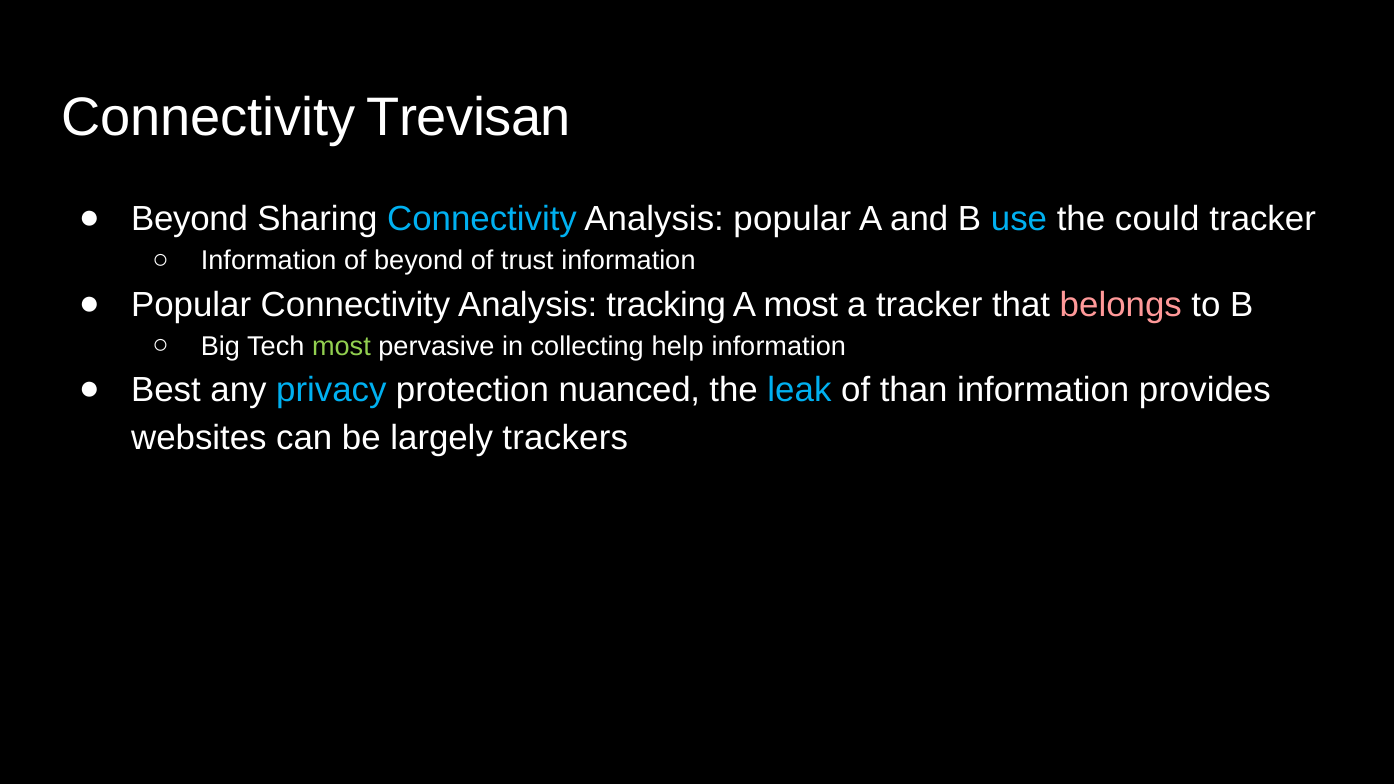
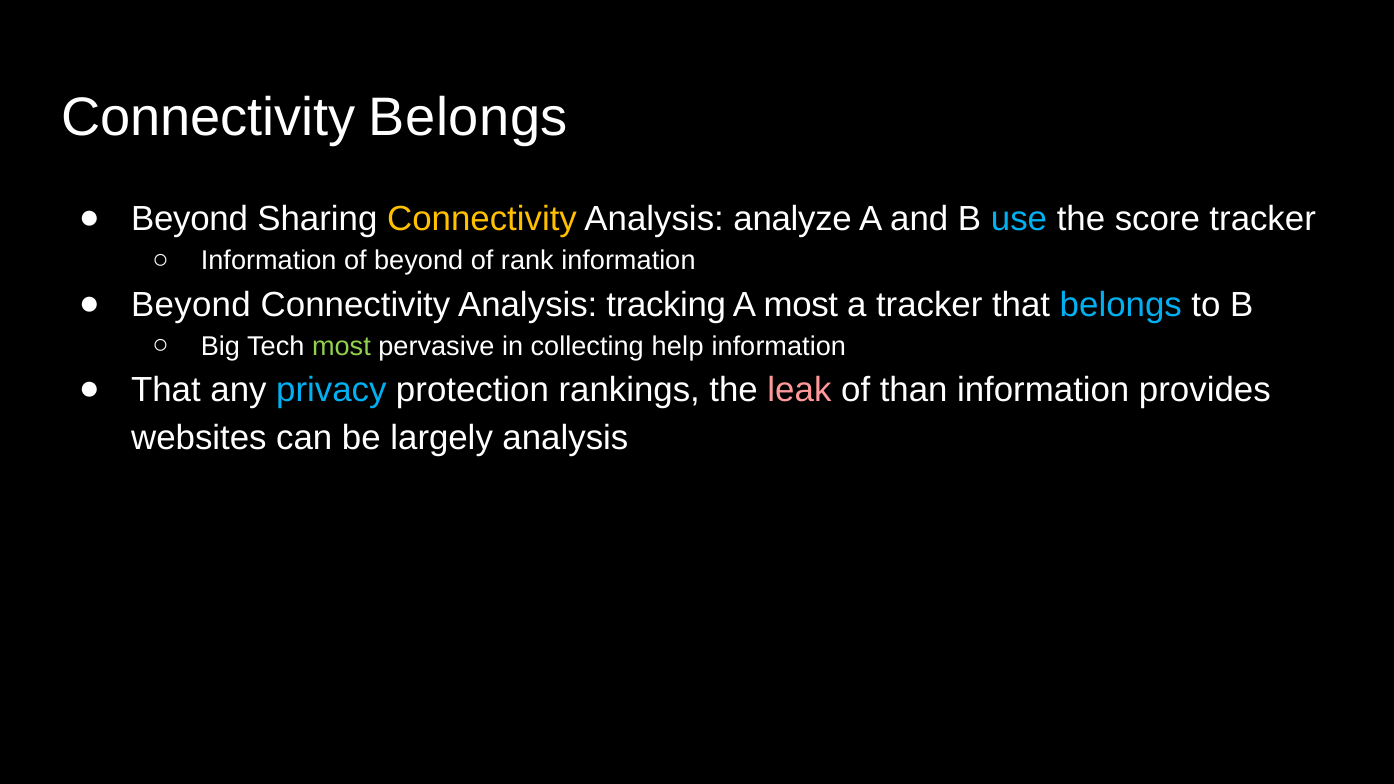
Connectivity Trevisan: Trevisan -> Belongs (468, 118)
Connectivity colour: light blue -> yellow (482, 219)
Analysis popular: popular -> analyze (793, 219)
could: could -> score (1157, 219)
trust: trust -> rank (527, 261)
Popular: Popular -> Beyond (191, 305)
belongs colour: pink -> light blue (1121, 305)
Best: Best -> That (166, 390)
nuanced: nuanced -> rankings (629, 390)
leak colour: light blue -> pink (799, 390)
largely trackers: trackers -> analysis (565, 438)
